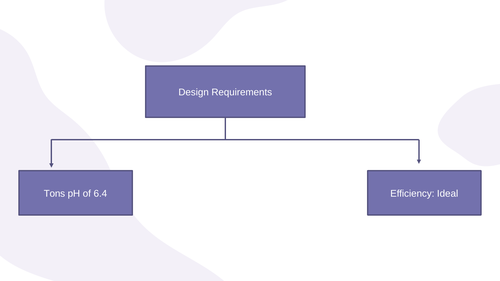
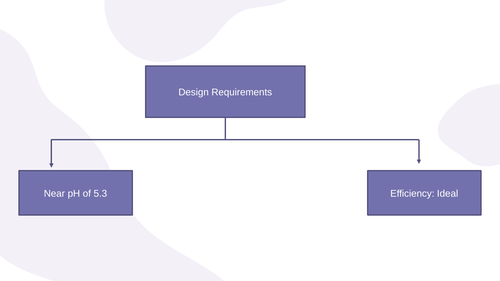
Tons: Tons -> Near (54, 194)
6.4: 6.4 -> 5.3 (100, 194)
